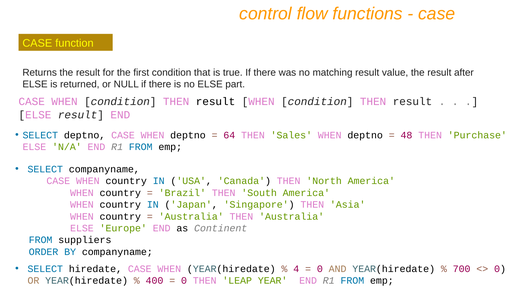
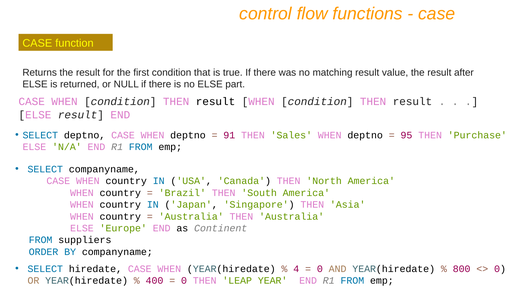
64: 64 -> 91 (229, 135)
48: 48 -> 95 (406, 135)
700: 700 -> 800 (462, 269)
